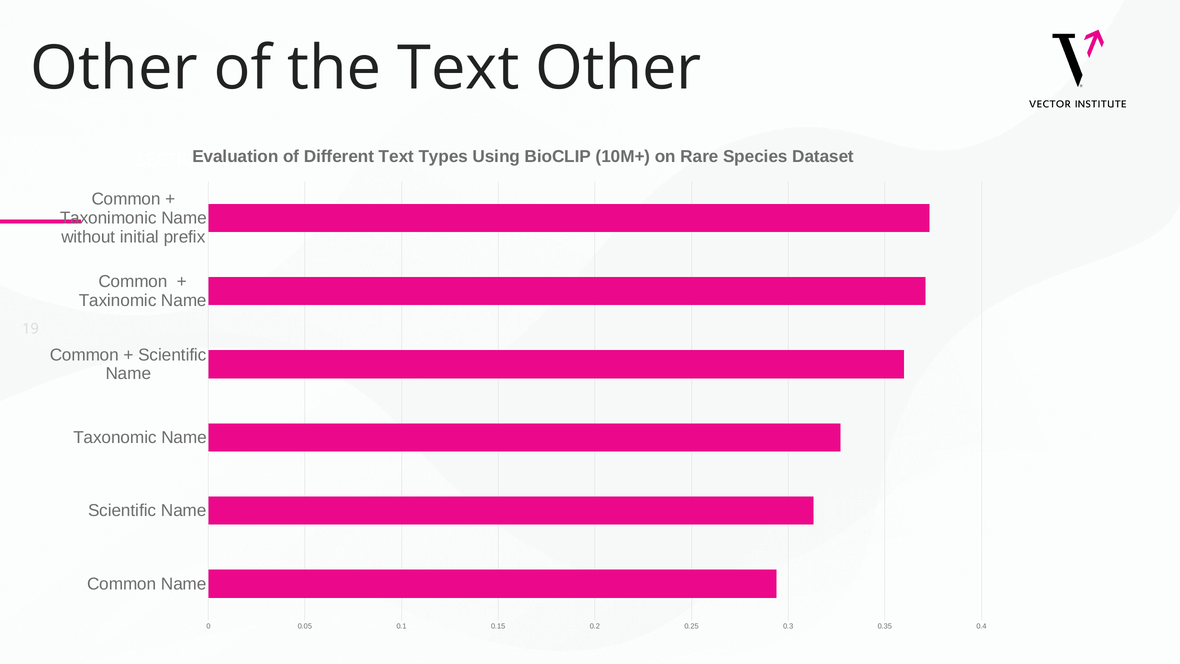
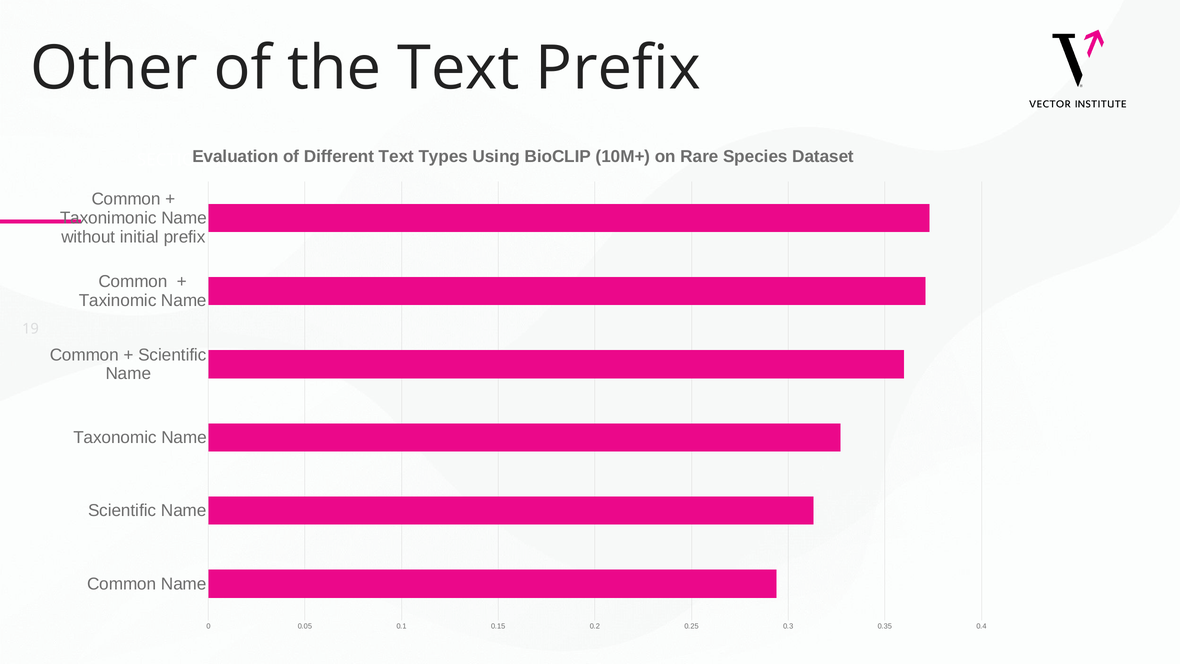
Text Other: Other -> Prefix (618, 68)
